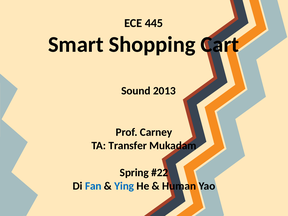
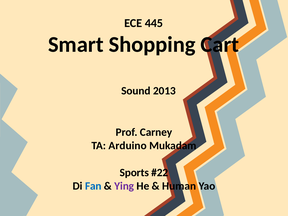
Transfer: Transfer -> Arduino (128, 146)
Spring: Spring -> Sports (134, 173)
Ying colour: blue -> purple (124, 186)
